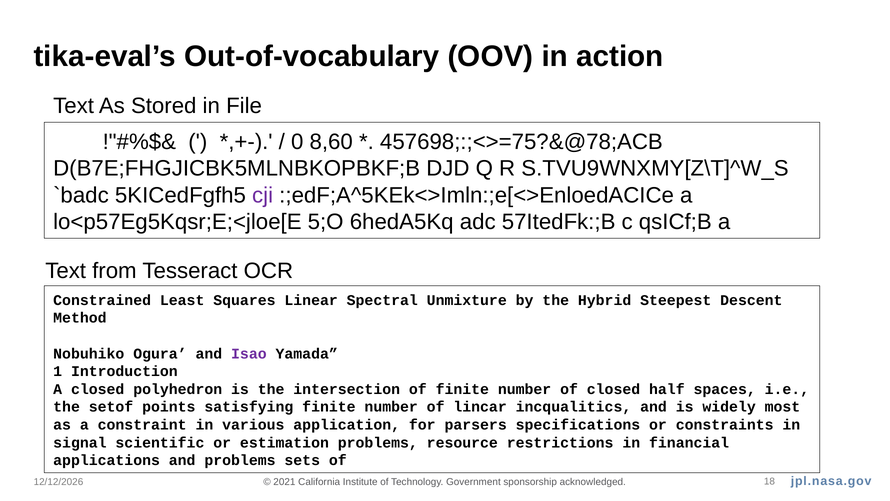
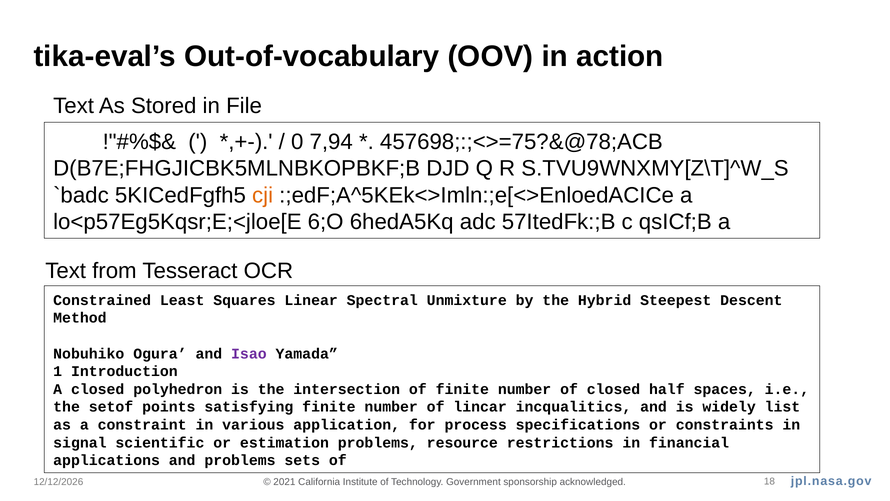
8,60: 8,60 -> 7,94 (331, 142)
cji colour: purple -> orange (263, 195)
5;O: 5;O -> 6;O (326, 222)
most: most -> list (782, 407)
parsers: parsers -> process (476, 425)
